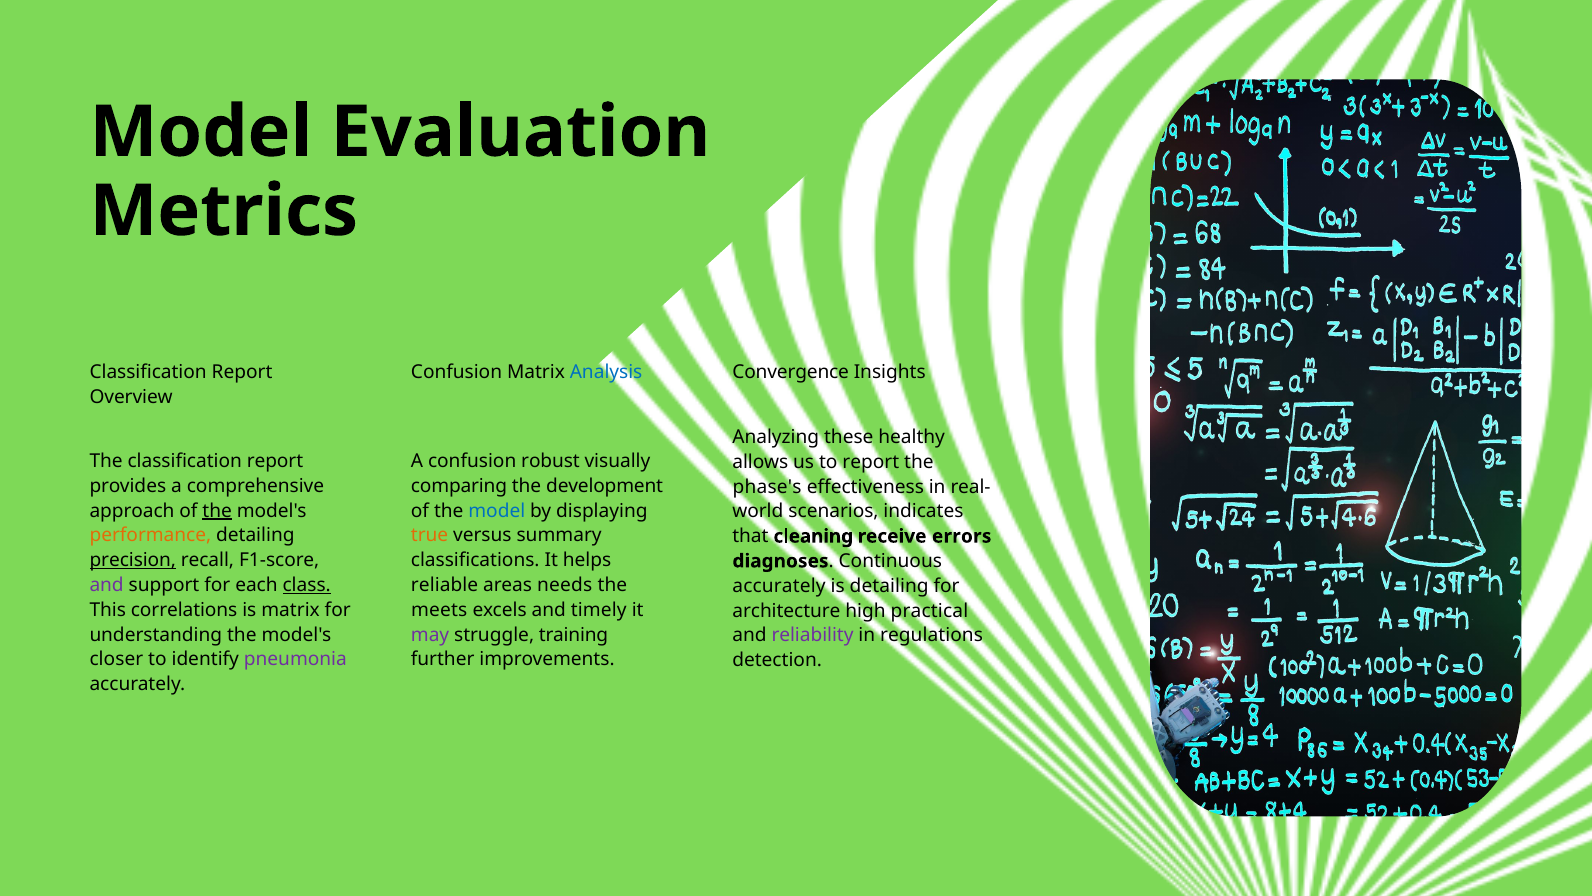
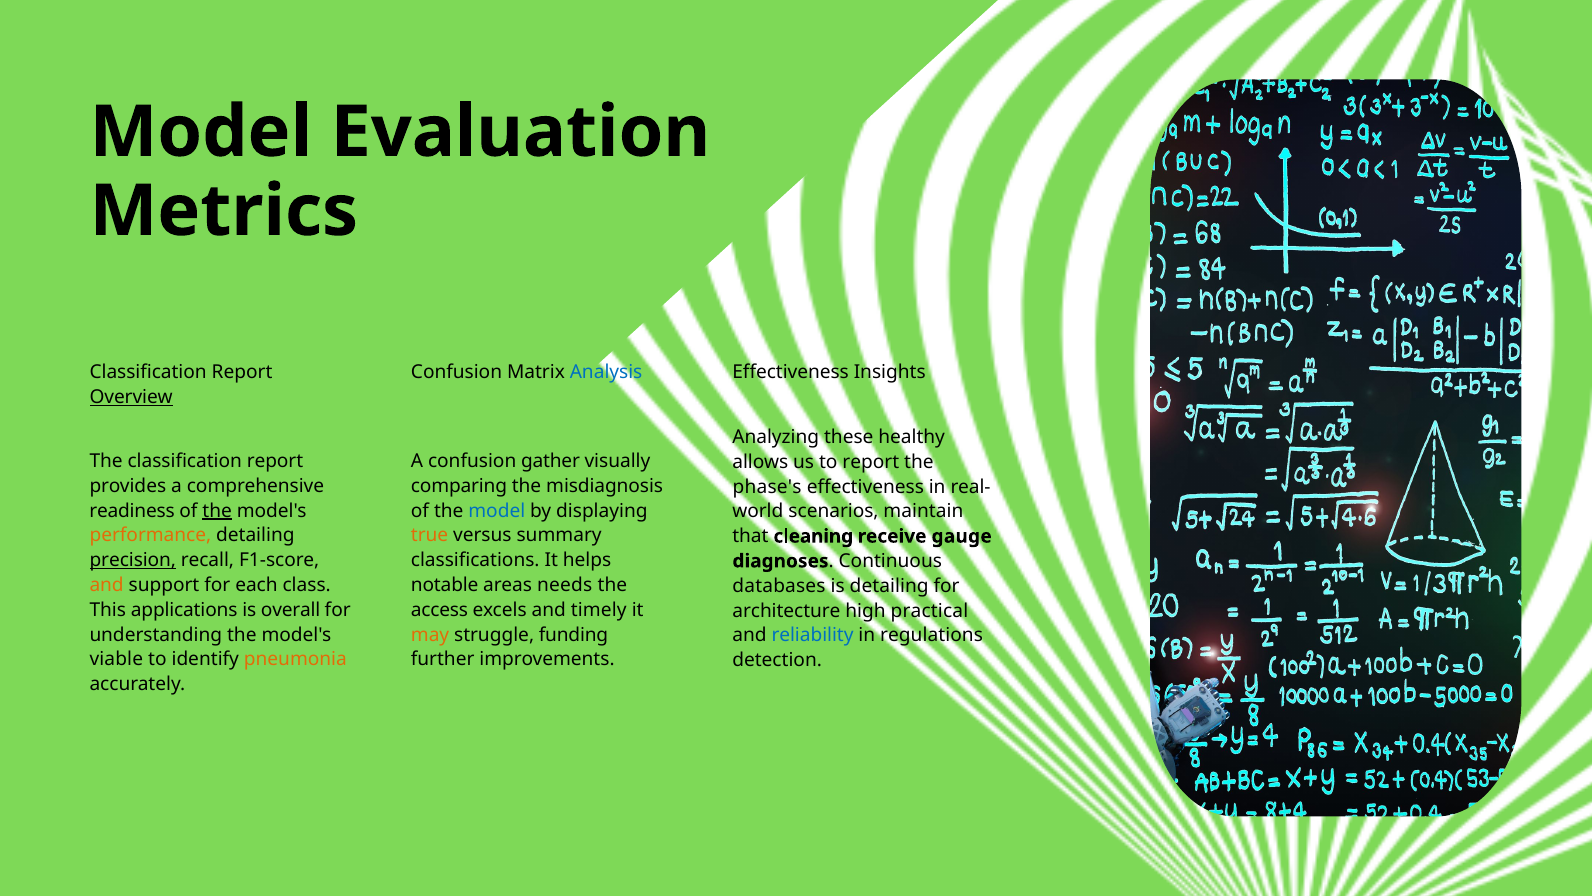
Convergence: Convergence -> Effectiveness (791, 372)
Overview underline: none -> present (131, 397)
robust: robust -> gather (551, 461)
development: development -> misdiagnosis (605, 486)
approach: approach -> readiness (132, 510)
indicates: indicates -> maintain (923, 511)
errors: errors -> gauge (962, 536)
and colour: purple -> orange (107, 585)
class underline: present -> none (307, 585)
reliable: reliable -> notable (445, 585)
accurately: accurately -> databases (779, 586)
correlations: correlations -> applications (184, 610)
is matrix: matrix -> overall (291, 610)
meets: meets -> access (439, 610)
may colour: purple -> orange (430, 634)
training: training -> funding (574, 634)
reliability colour: purple -> blue (813, 635)
closer: closer -> viable (116, 659)
pneumonia colour: purple -> orange (295, 659)
